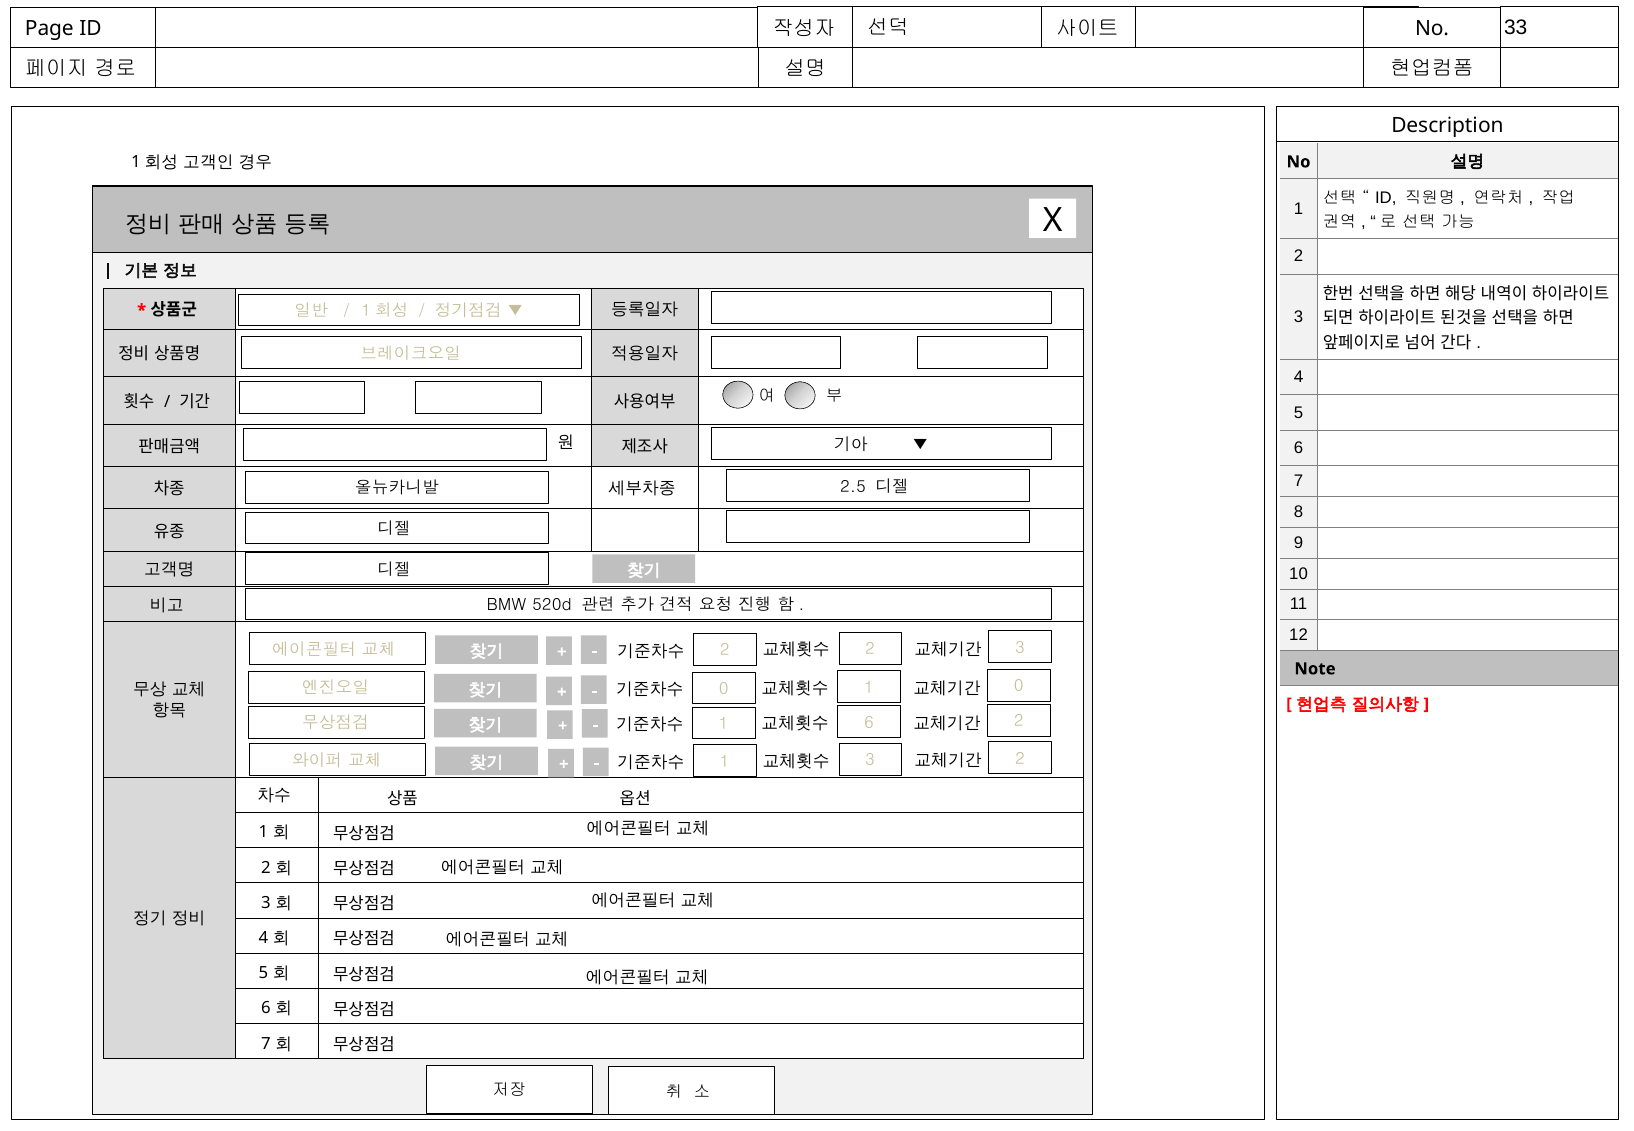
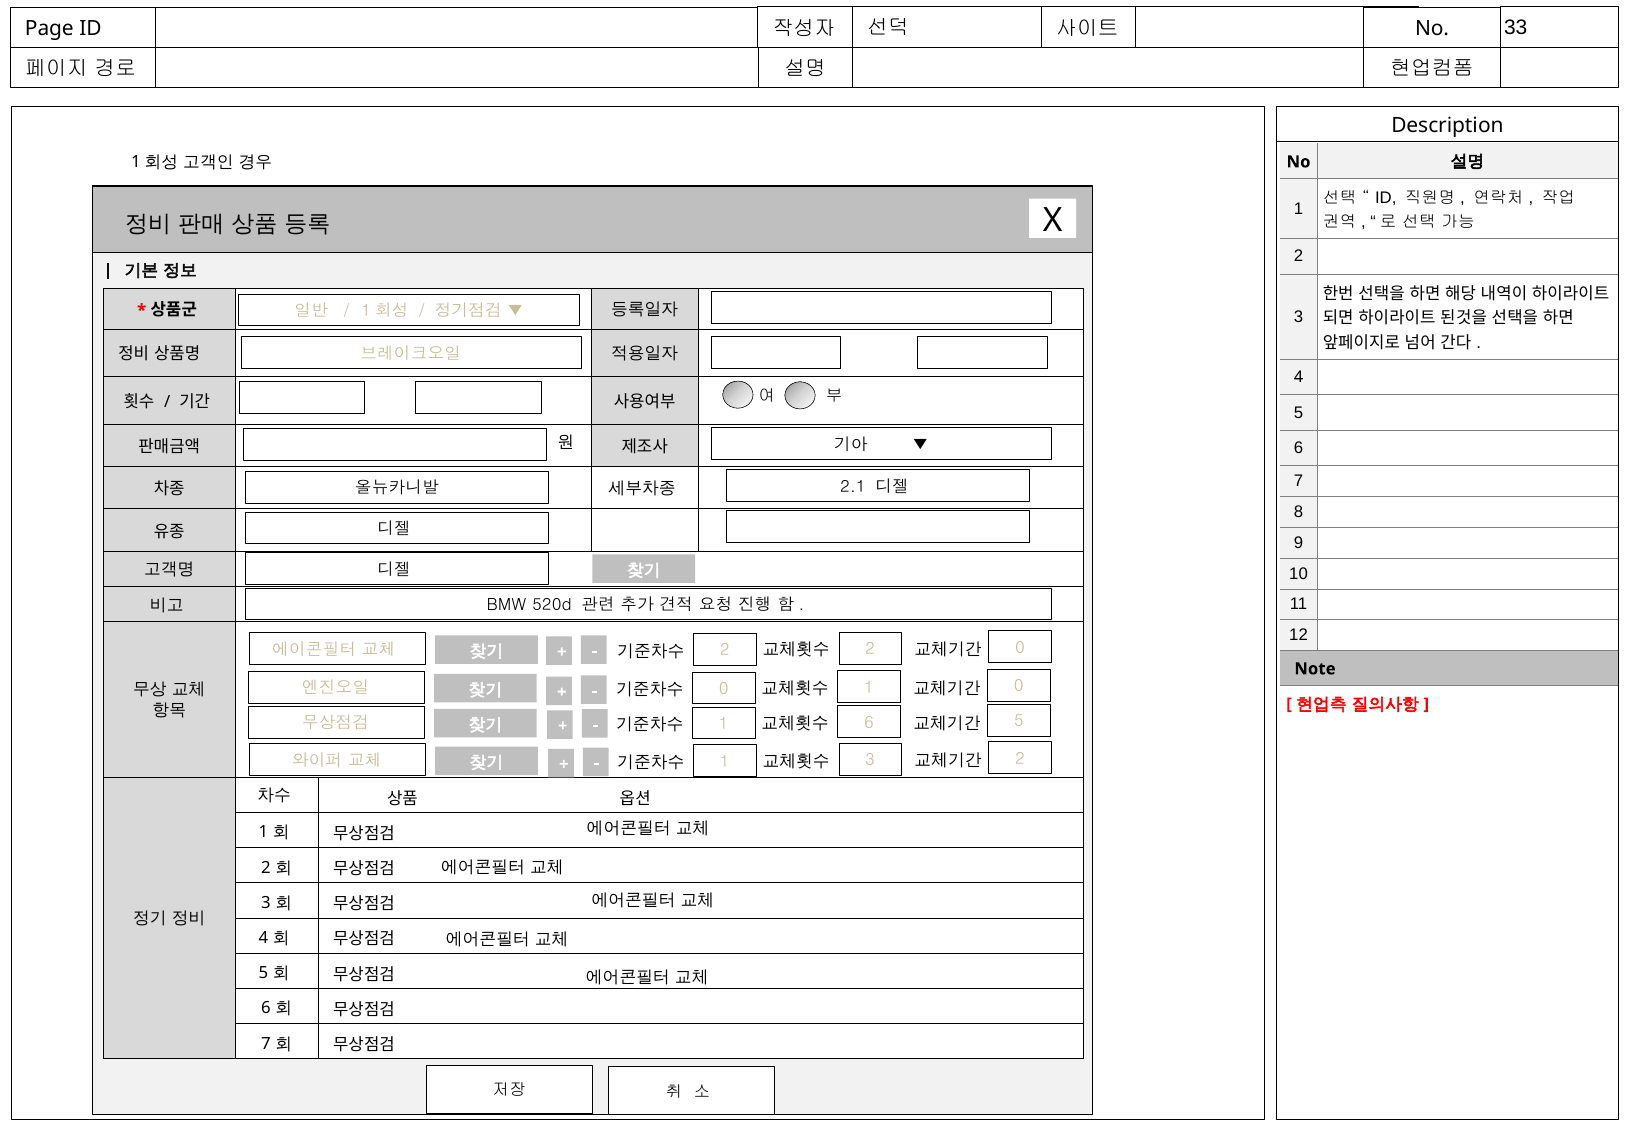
2.5: 2.5 -> 2.1 (853, 487)
3: 3 -> 0 (1020, 648)
6 2: 2 -> 5 (1019, 721)
